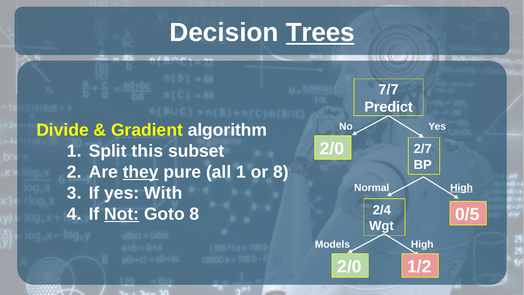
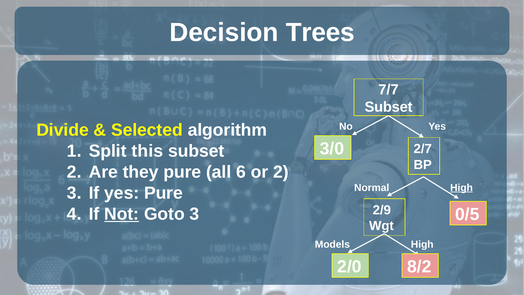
Trees underline: present -> none (320, 33)
Predict: Predict -> Subset (389, 107)
Gradient: Gradient -> Selected (147, 130)
2/0: 2/0 -> 3/0 (332, 149)
they underline: present -> none (141, 172)
all 1: 1 -> 6 (241, 172)
or 8: 8 -> 2 (281, 172)
yes With: With -> Pure (163, 193)
2/4: 2/4 -> 2/9 (382, 210)
Goto 8: 8 -> 3 (194, 214)
1/2: 1/2 -> 8/2 (419, 267)
